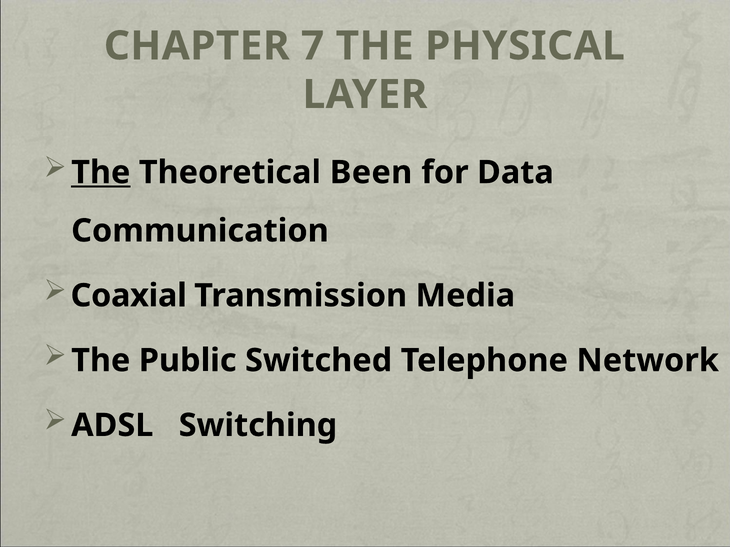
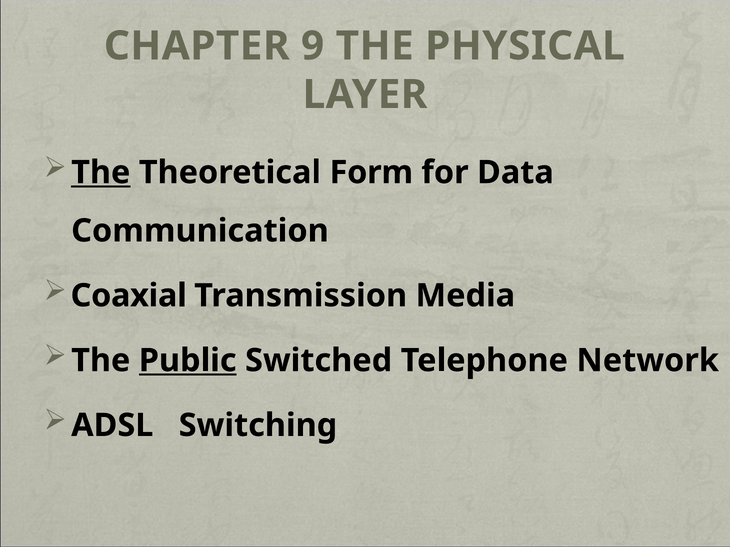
7: 7 -> 9 (313, 46)
Been: Been -> Form (371, 173)
Public underline: none -> present (188, 361)
